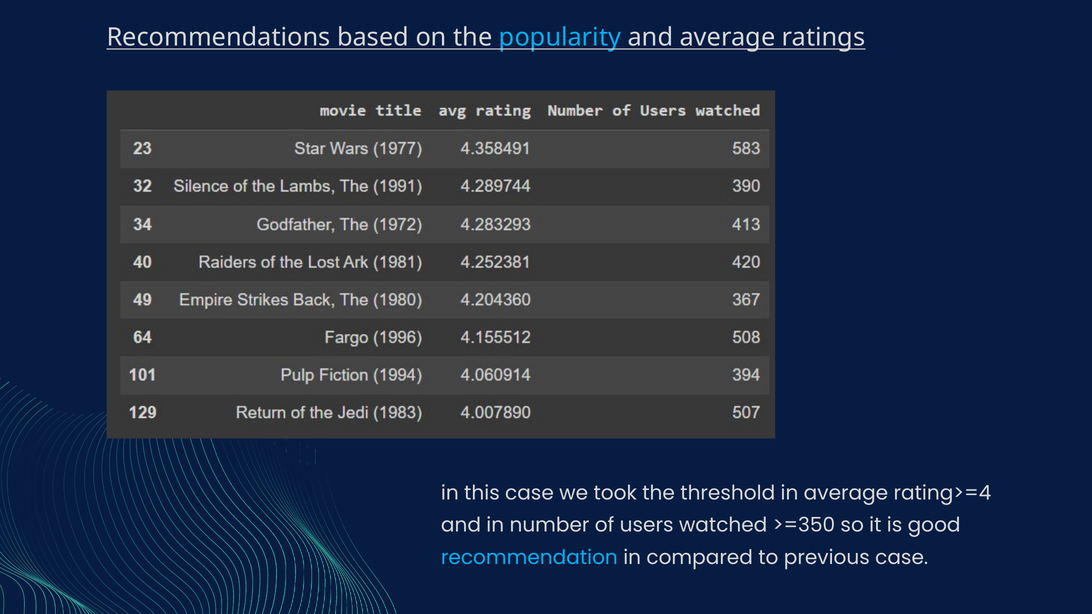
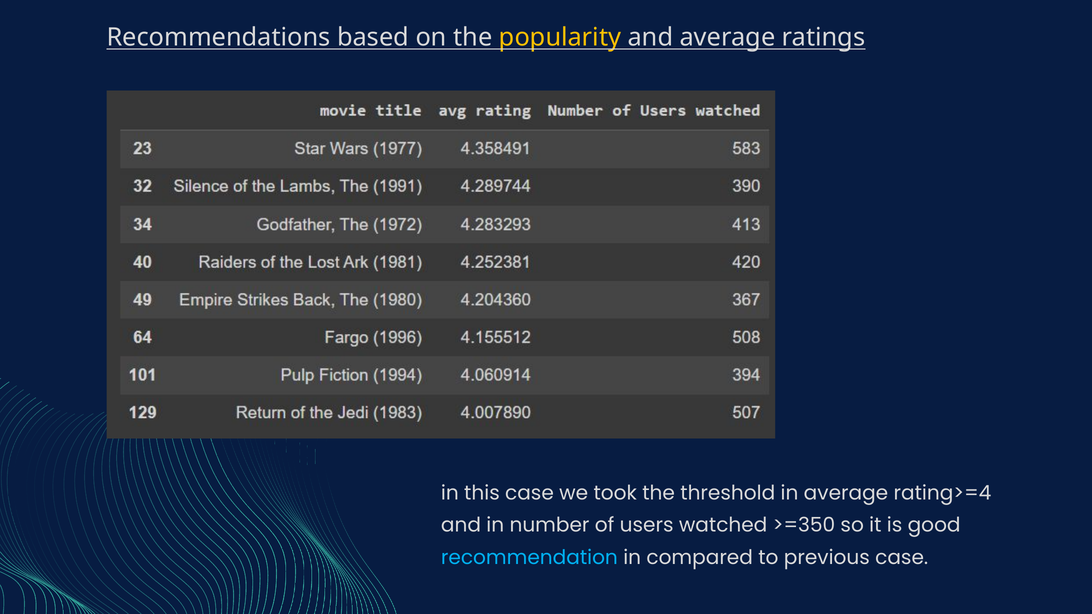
popularity colour: light blue -> yellow (560, 37)
